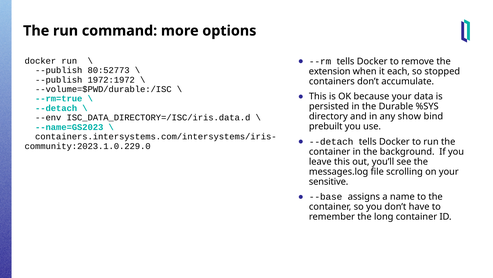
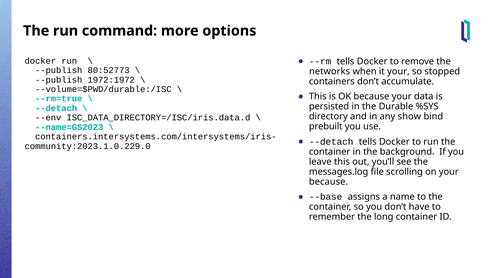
extension: extension -> networks (330, 71)
it each: each -> your (398, 71)
sensitive: sensitive -> because (328, 181)
